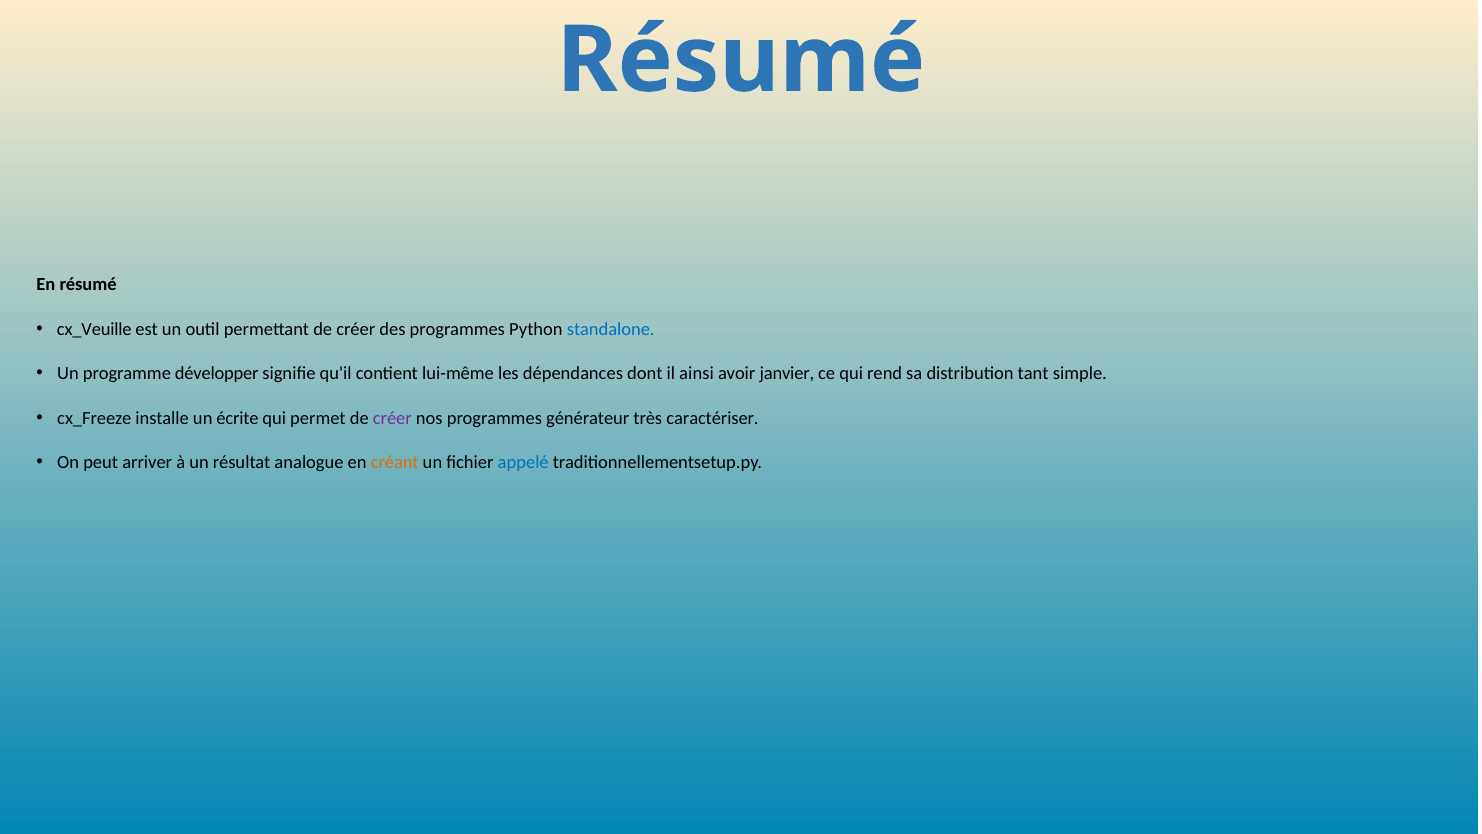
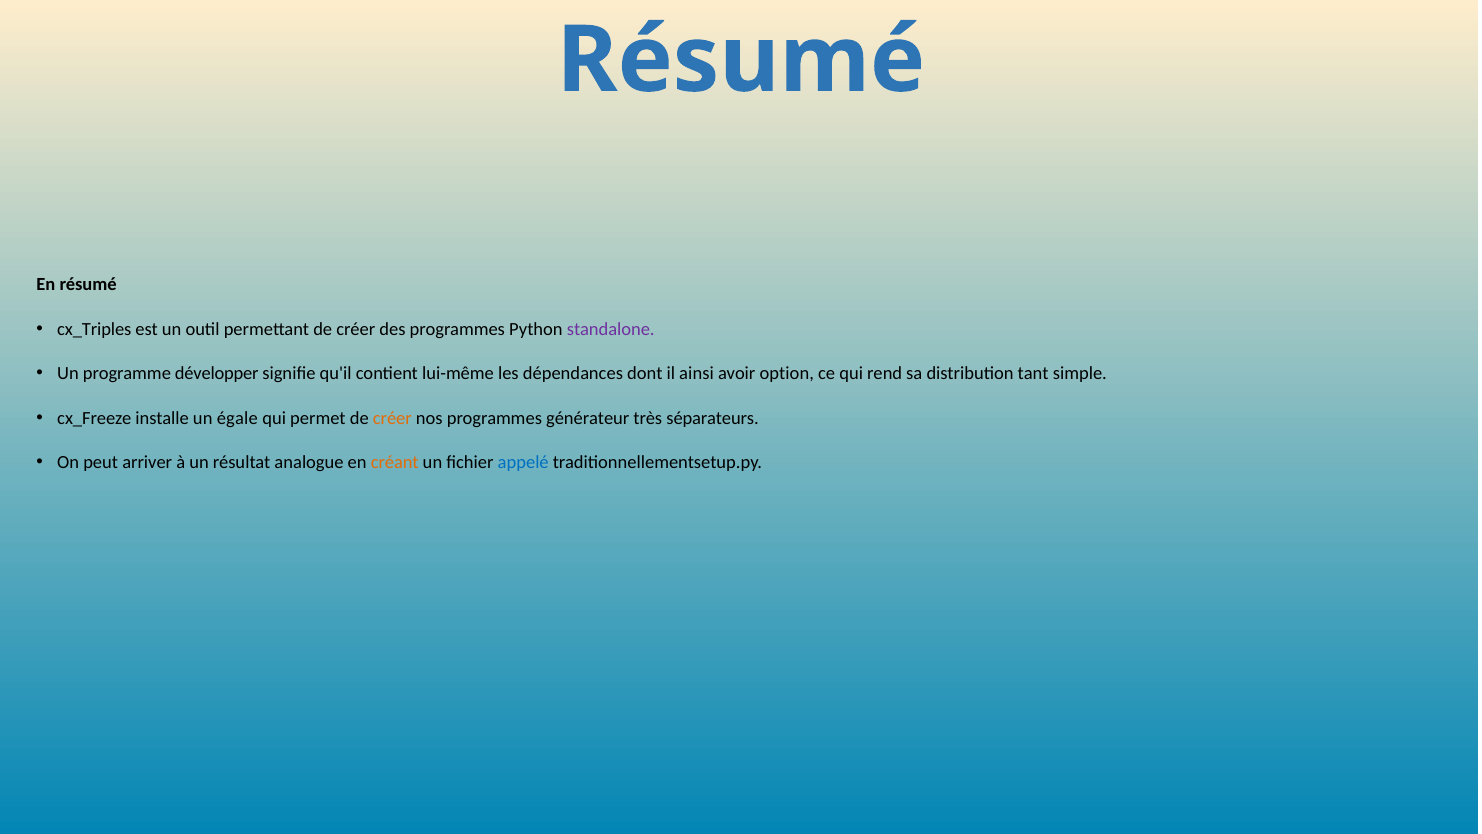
cx_Veuille: cx_Veuille -> cx_Triples (94, 329)
standalone colour: blue -> purple (611, 329)
janvier: janvier -> option (787, 373)
écrite: écrite -> égale (237, 418)
créer colour: purple -> orange (392, 418)
caractériser: caractériser -> séparateurs (713, 418)
